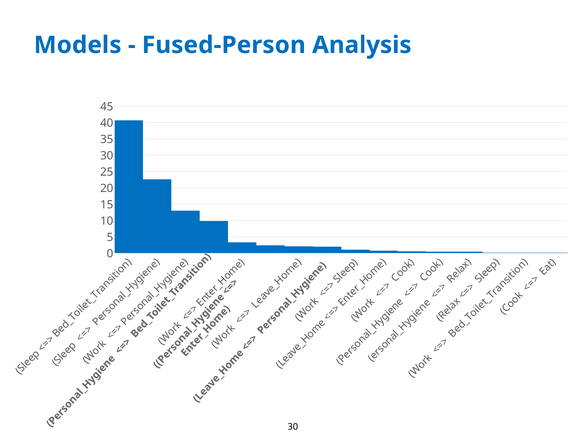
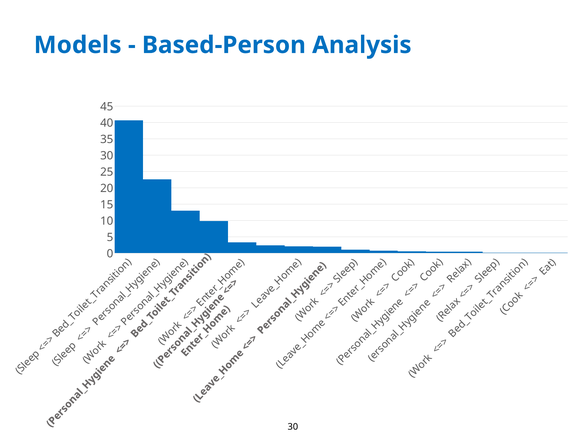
Fused-Person: Fused-Person -> Based-Person (224, 45)
